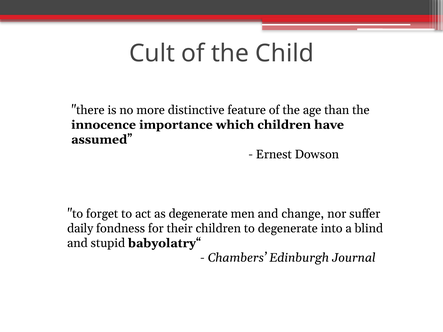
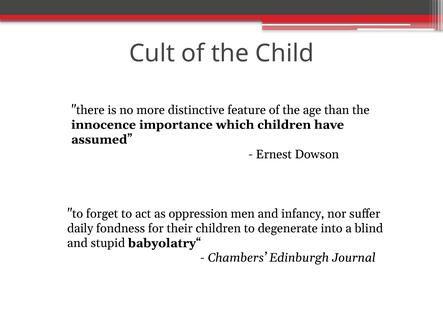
as degenerate: degenerate -> oppression (198, 214)
change: change -> infancy (303, 214)
